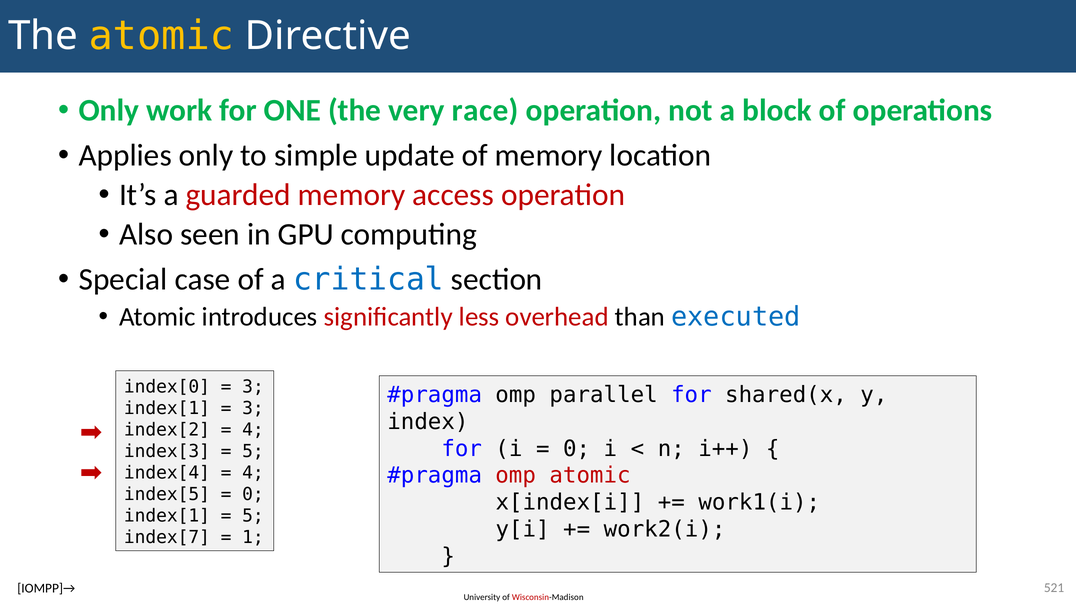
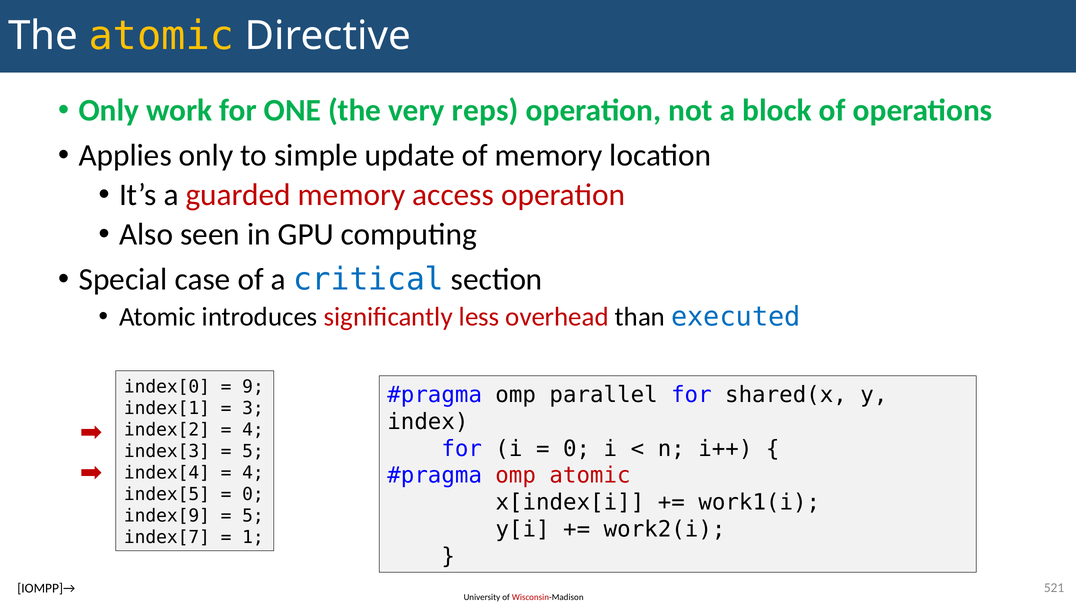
race: race -> reps (485, 111)
3: 3 -> 9 (253, 387)
index[1: index[1 -> index[9 (167, 516)
